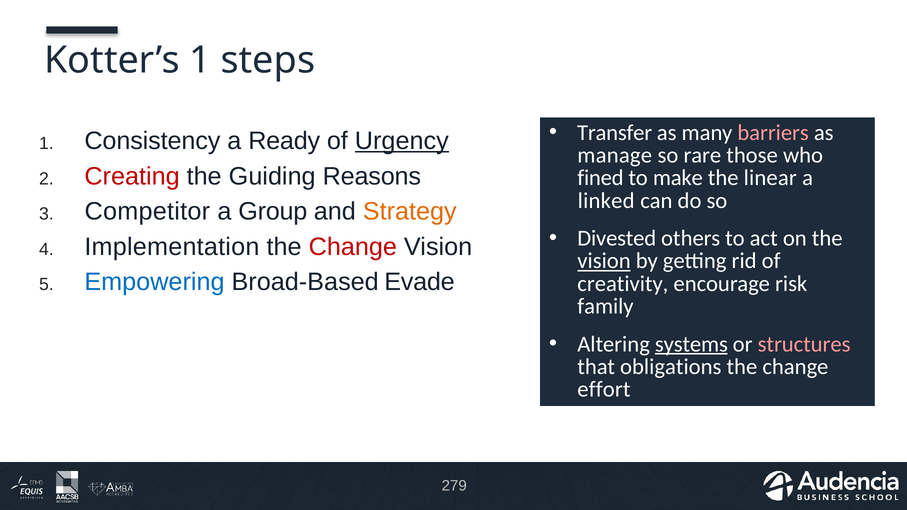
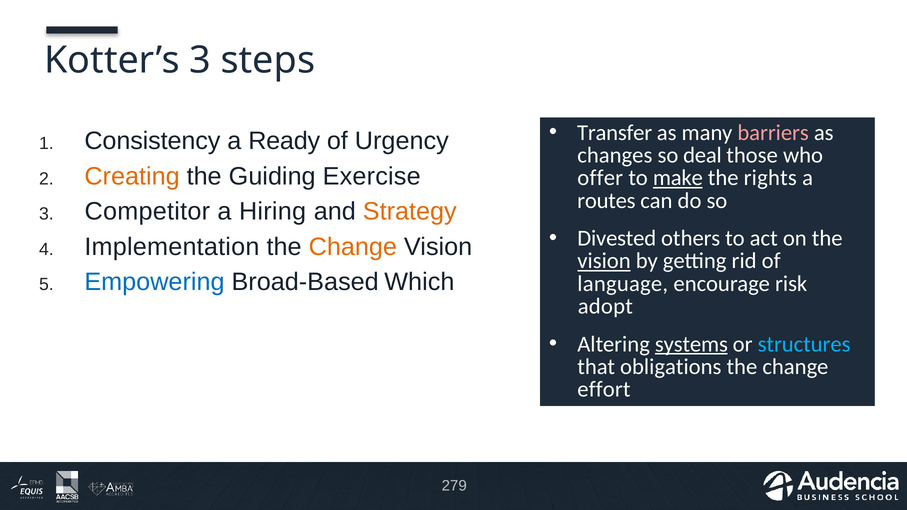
Kotter’s 1: 1 -> 3 (200, 60)
Urgency underline: present -> none (402, 141)
manage: manage -> changes (615, 155)
rare: rare -> deal (702, 155)
fined: fined -> offer (600, 178)
make underline: none -> present (678, 178)
linear: linear -> rights (770, 178)
Creating colour: red -> orange (132, 176)
Reasons: Reasons -> Exercise (372, 176)
linked: linked -> routes (606, 201)
Group: Group -> Hiring (273, 212)
Change colour: red -> orange (353, 247)
creativity: creativity -> language (623, 284)
Evade: Evade -> Which (419, 282)
family: family -> adopt (605, 306)
structures colour: pink -> light blue (804, 344)
